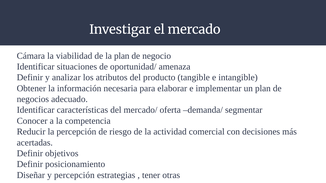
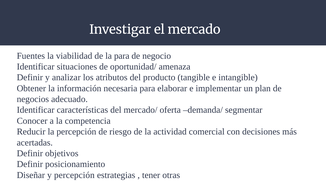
Cámara: Cámara -> Fuentes (31, 56)
la plan: plan -> para (122, 56)
